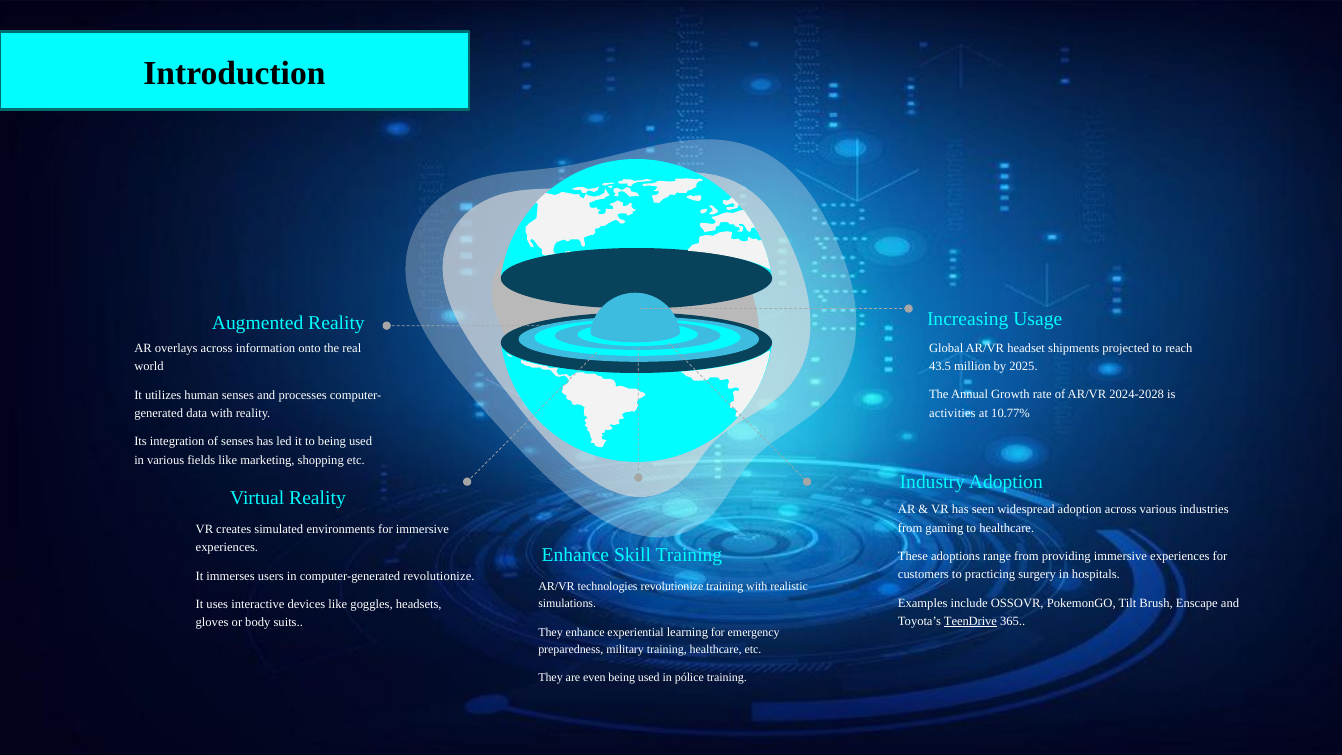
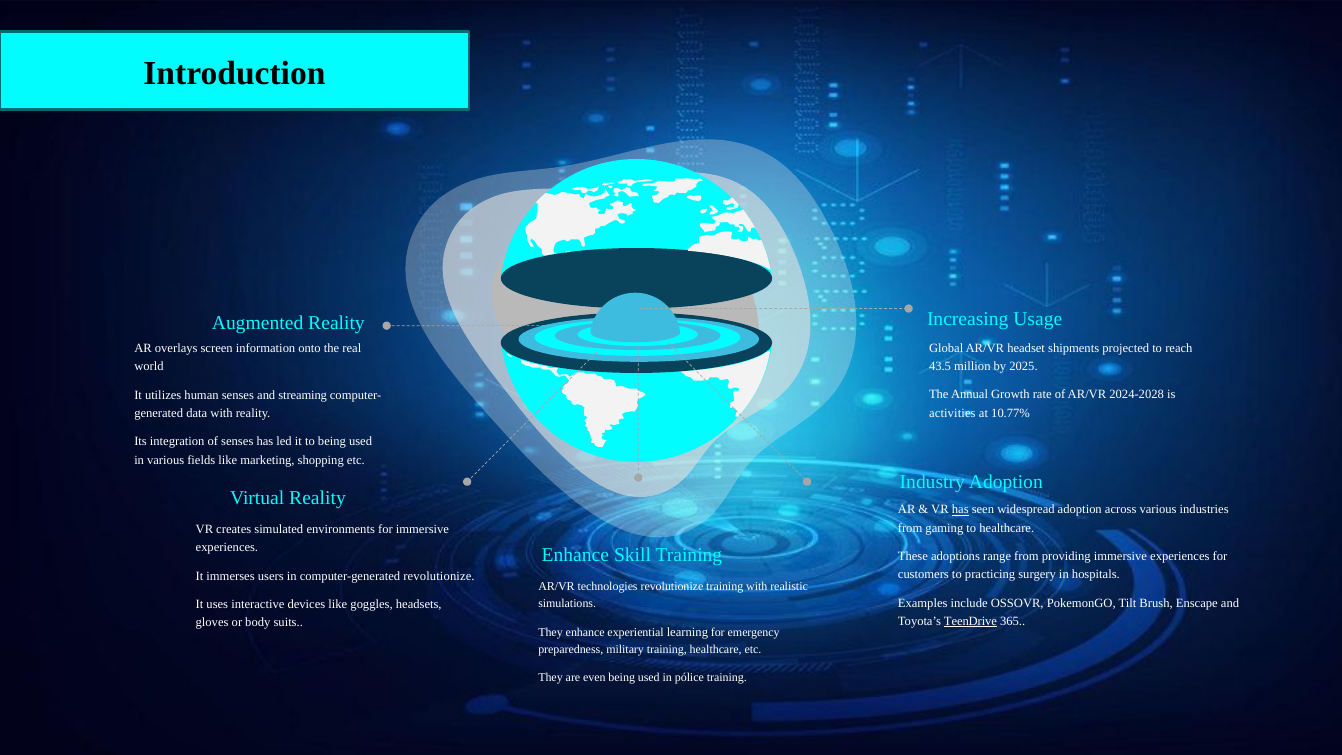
overlays across: across -> screen (217, 348)
processes: processes -> streaming (303, 395)
has underline: none -> present (960, 510)
